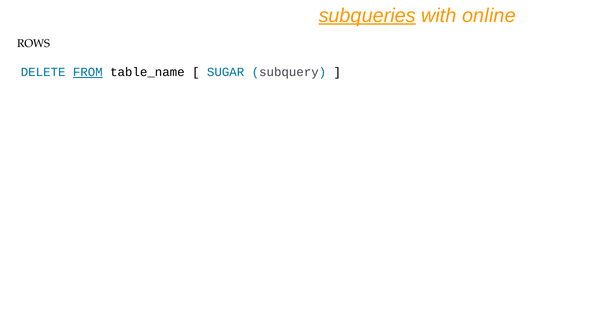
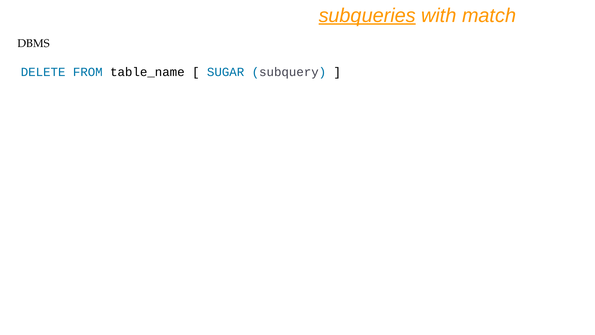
online: online -> match (489, 15)
ROWS: ROWS -> DBMS (34, 43)
FROM underline: present -> none (88, 72)
